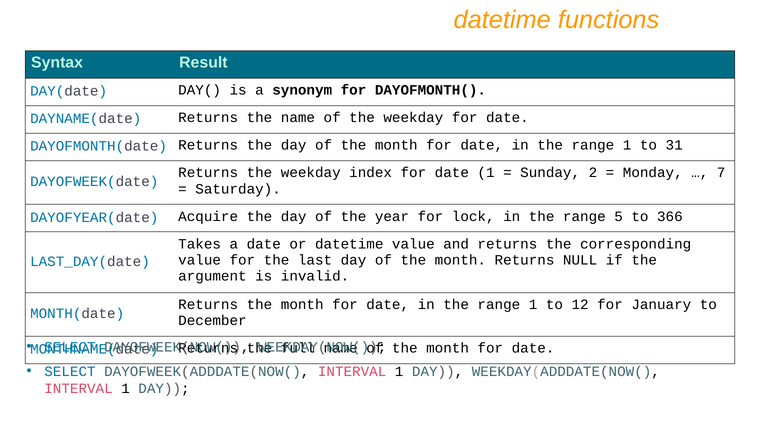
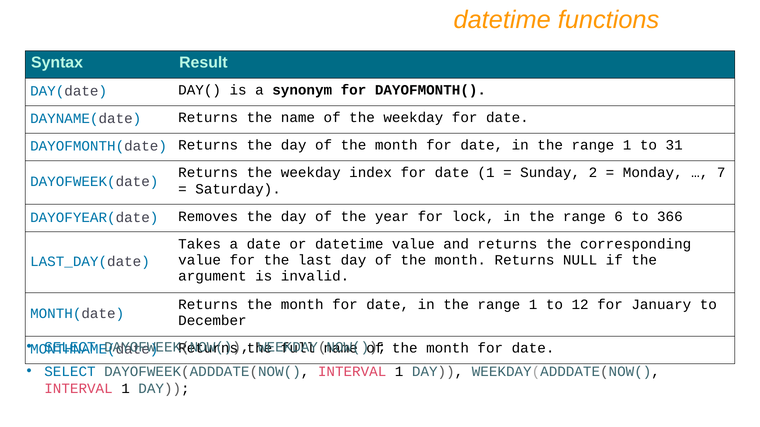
Acquire: Acquire -> Removes (208, 217)
5: 5 -> 6 (619, 217)
